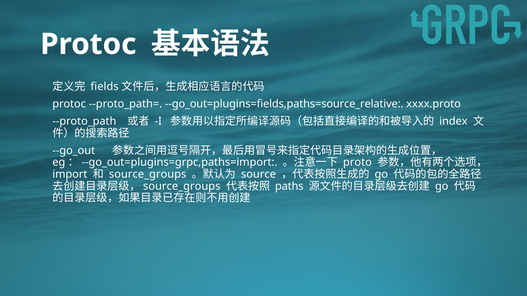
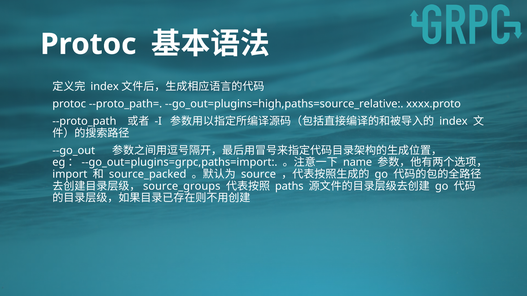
fields: fields -> index (105, 87)
--go_out=plugins=fields,paths=source_relative: --go_out=plugins=fields,paths=source_relative -> --go_out=plugins=high,paths=source_relative (284, 104)
proto: proto -> name (358, 163)
source_groups: source_groups -> source_packed (148, 174)
